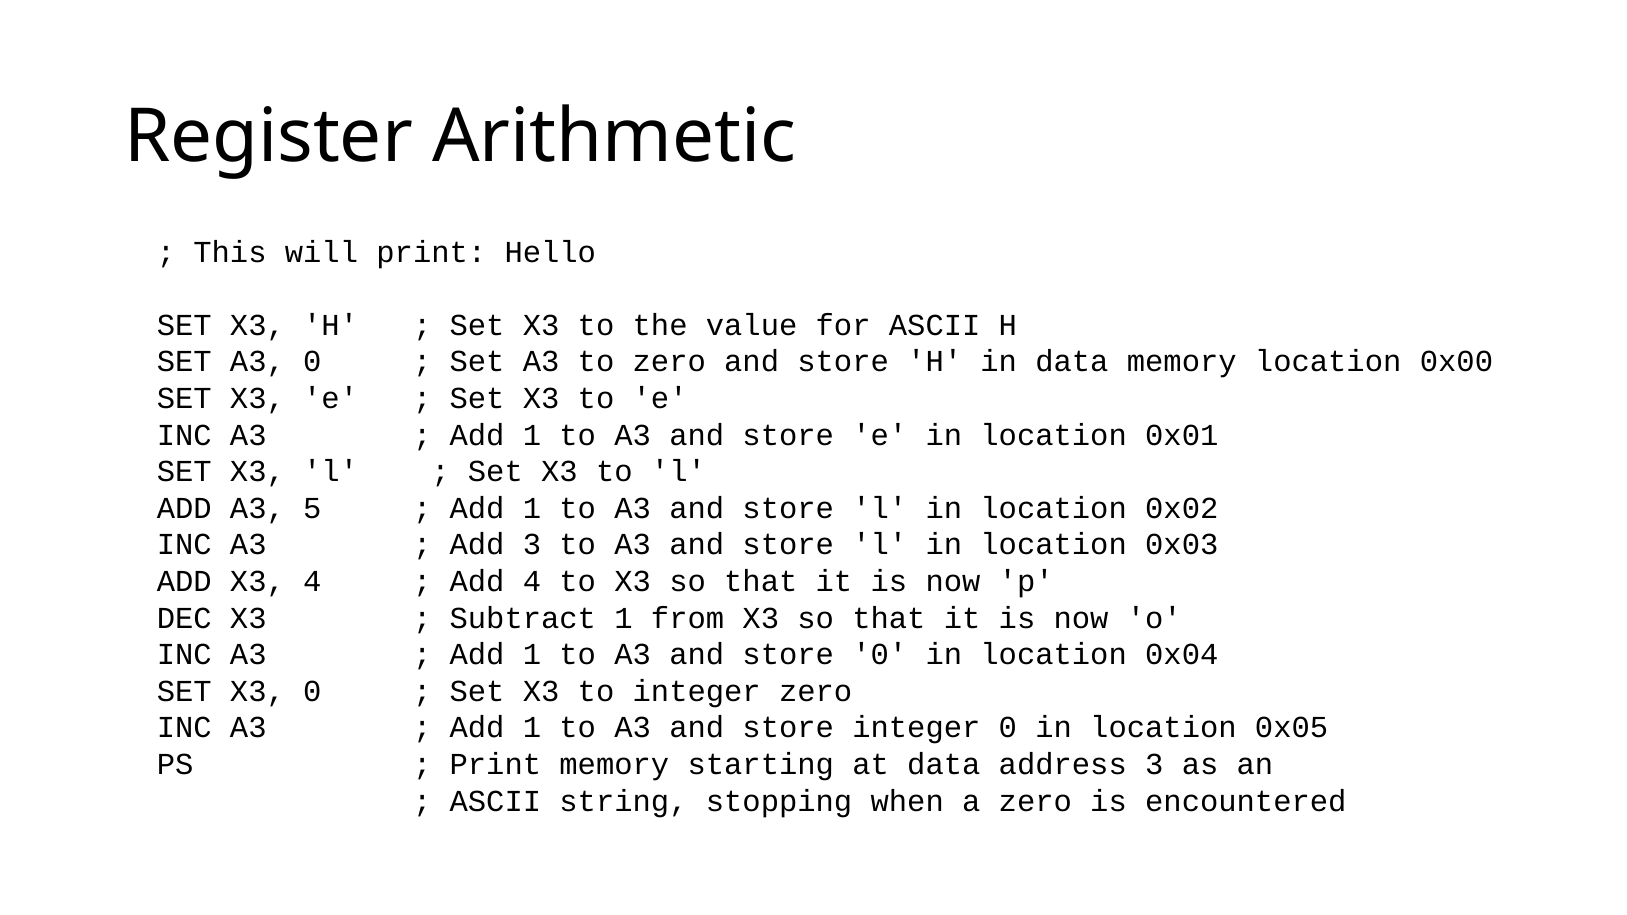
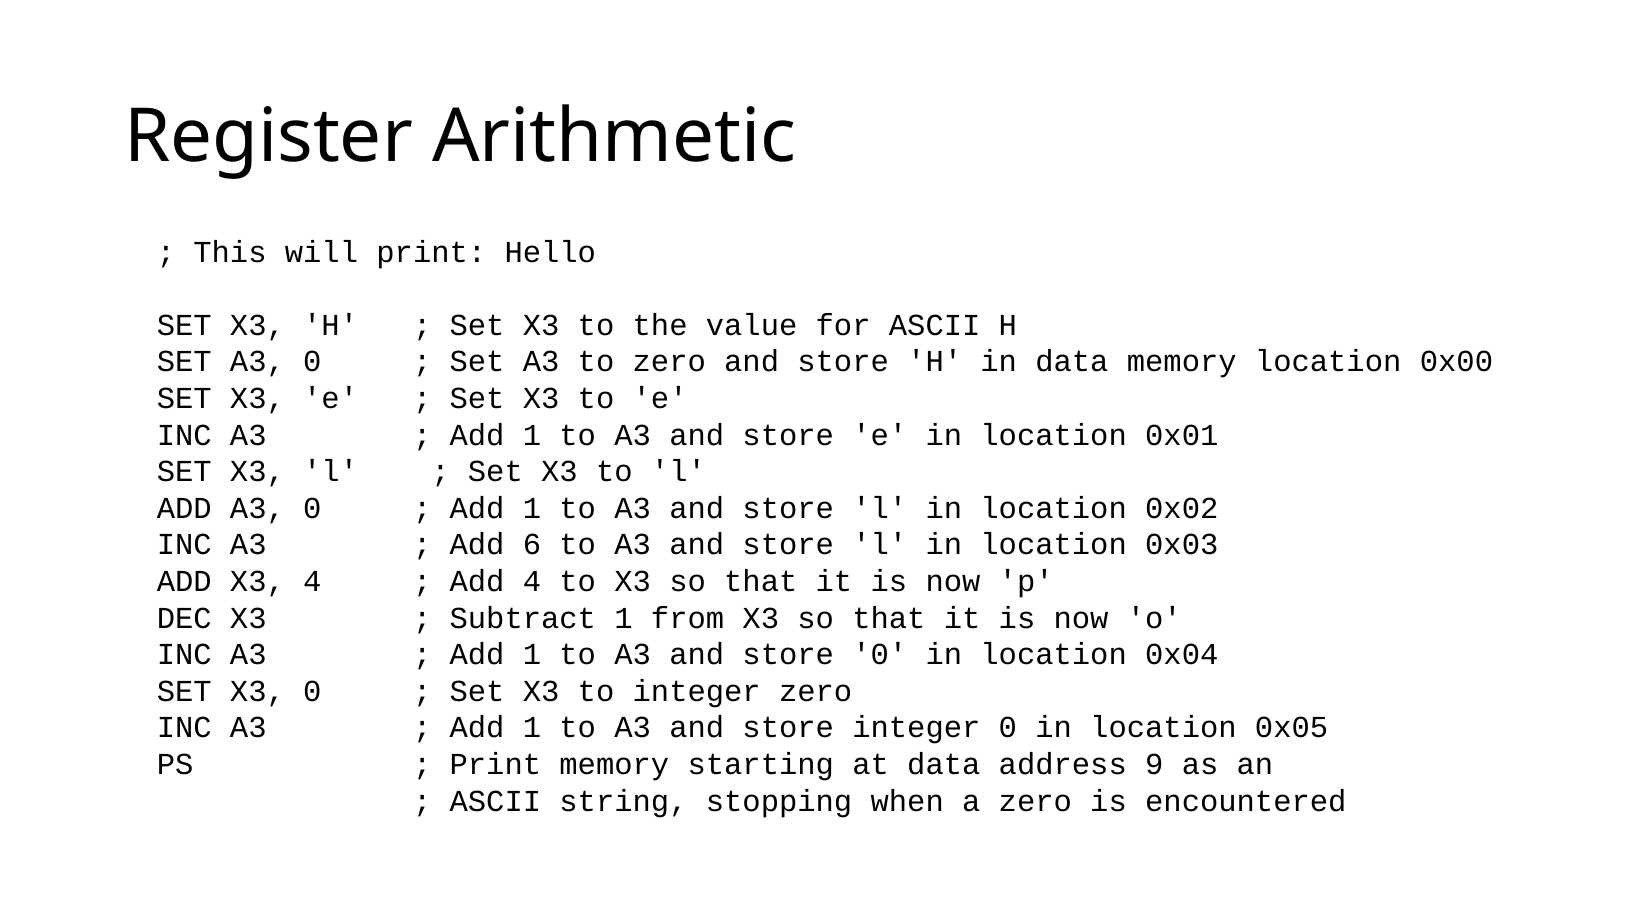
ADD A3 5: 5 -> 0 (312, 508)
Add 3: 3 -> 6 (532, 545)
address 3: 3 -> 9 (1154, 764)
